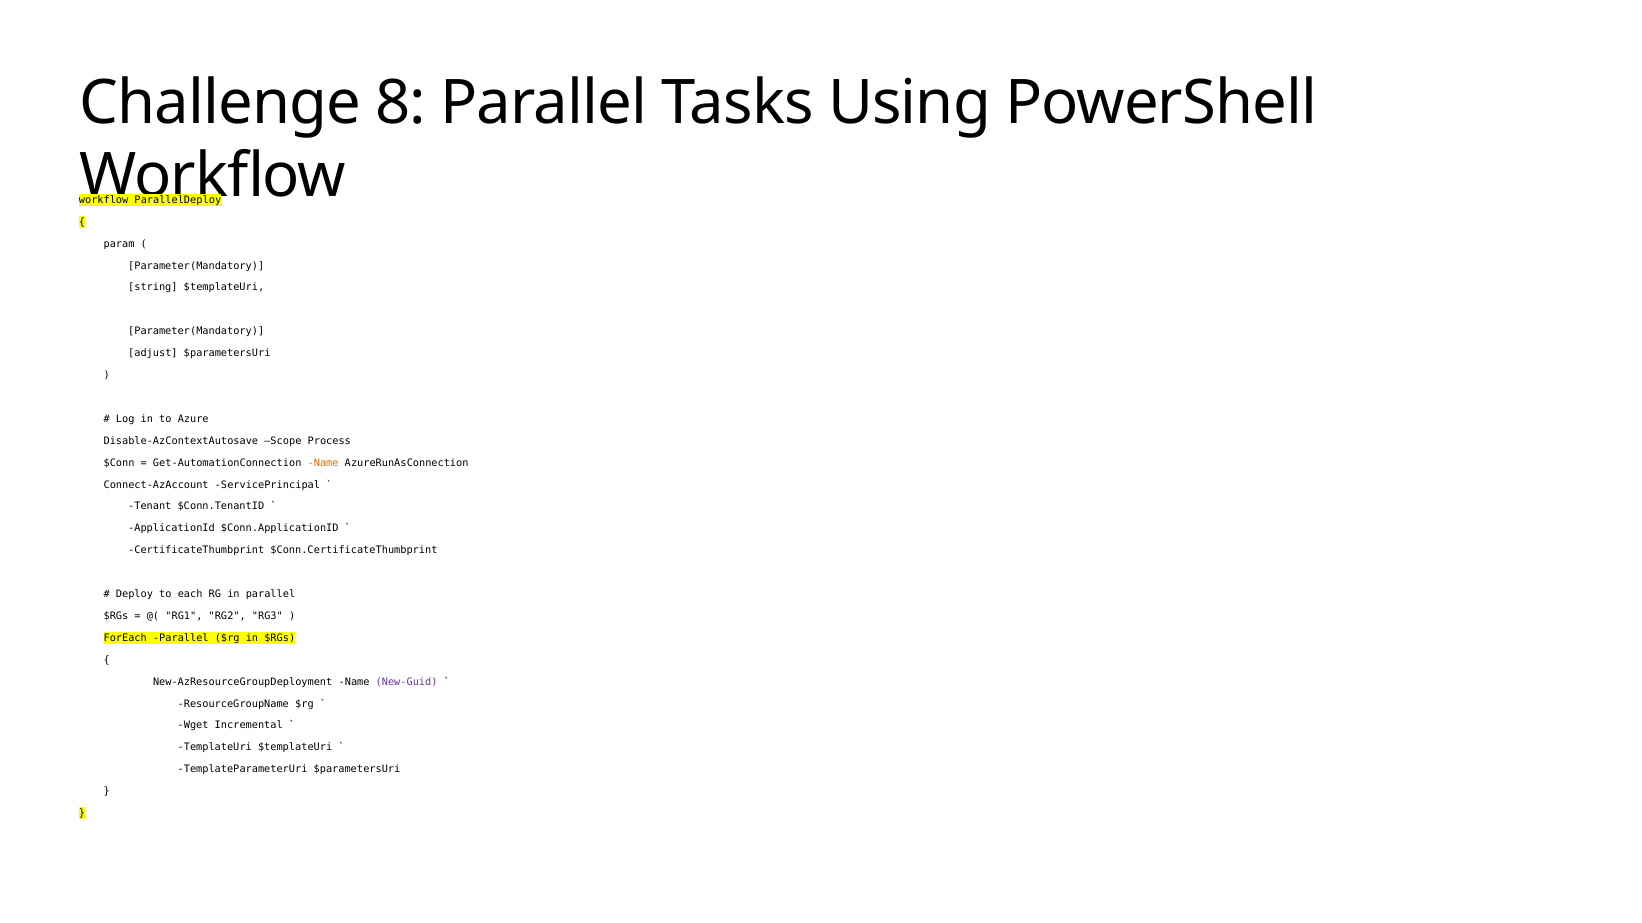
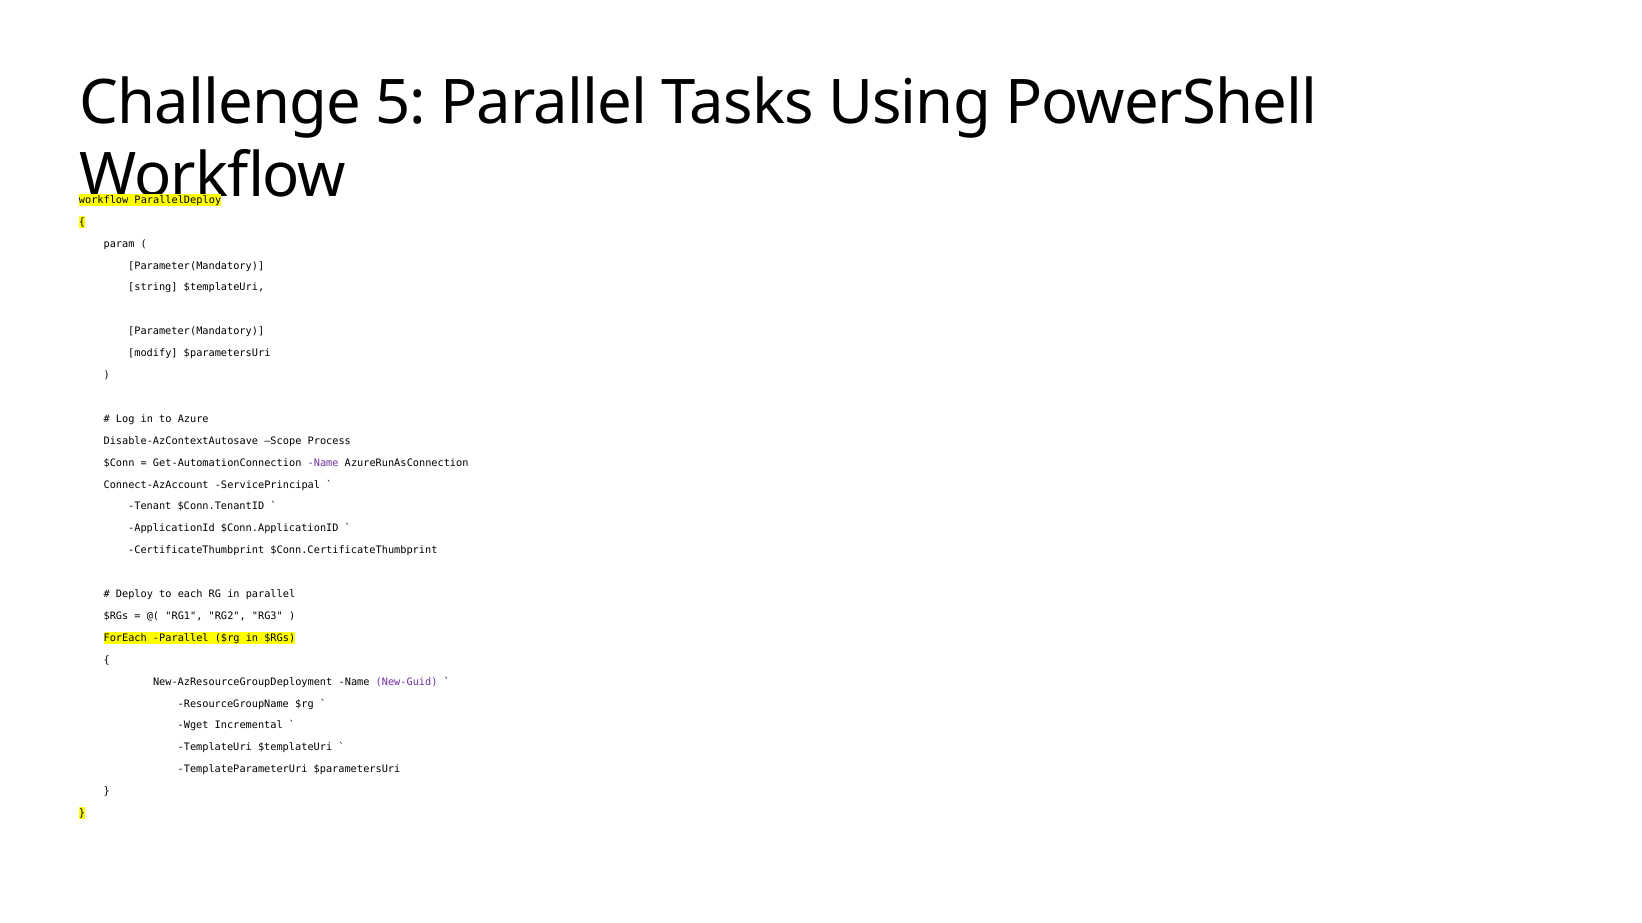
8: 8 -> 5 (401, 103)
adjust: adjust -> modify (153, 353)
Name colour: orange -> purple (323, 463)
